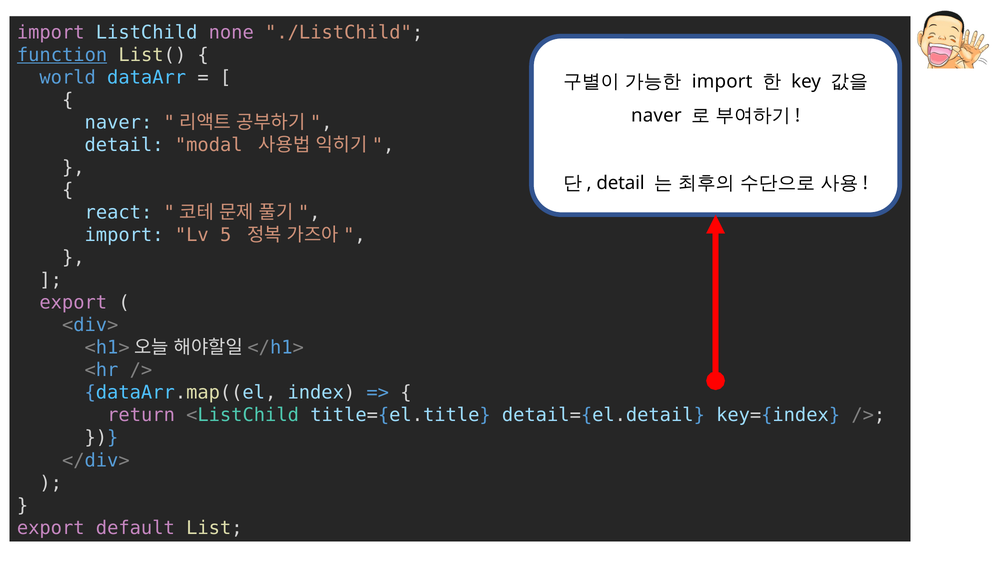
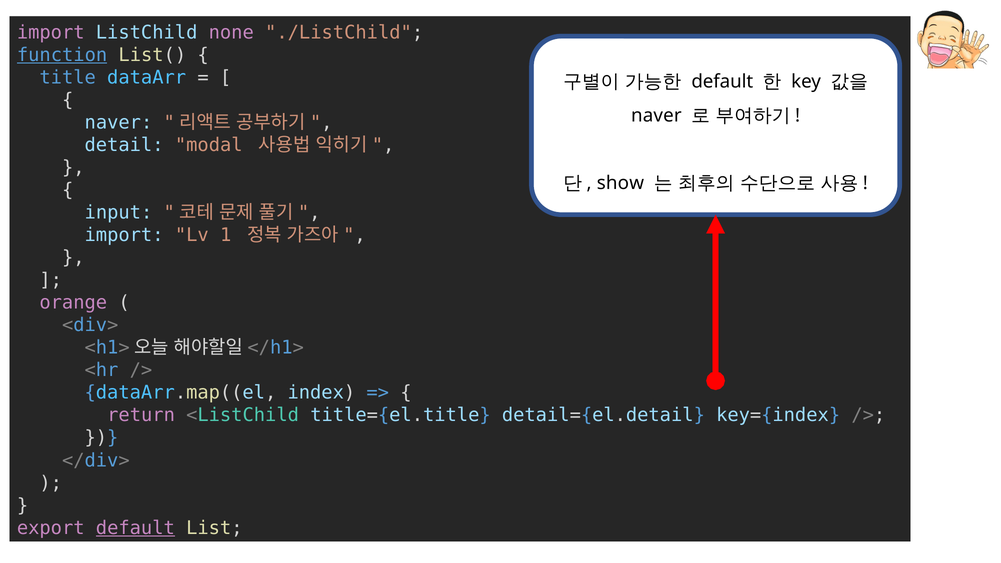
world: world -> title (68, 77)
import: import -> default (722, 82)
detail: detail -> show (620, 183)
react: react -> input (118, 213)
5: 5 -> 1 (226, 235)
export: export -> orange (73, 303)
default underline: none -> present (135, 528)
